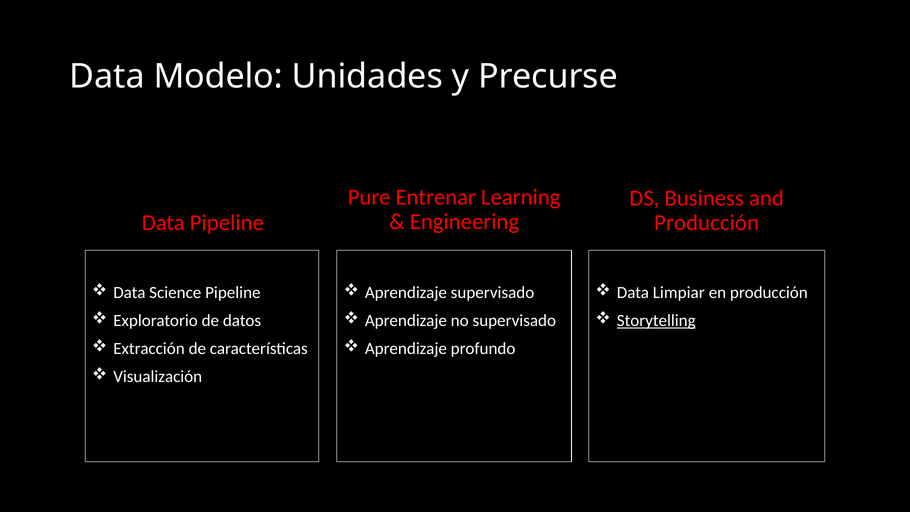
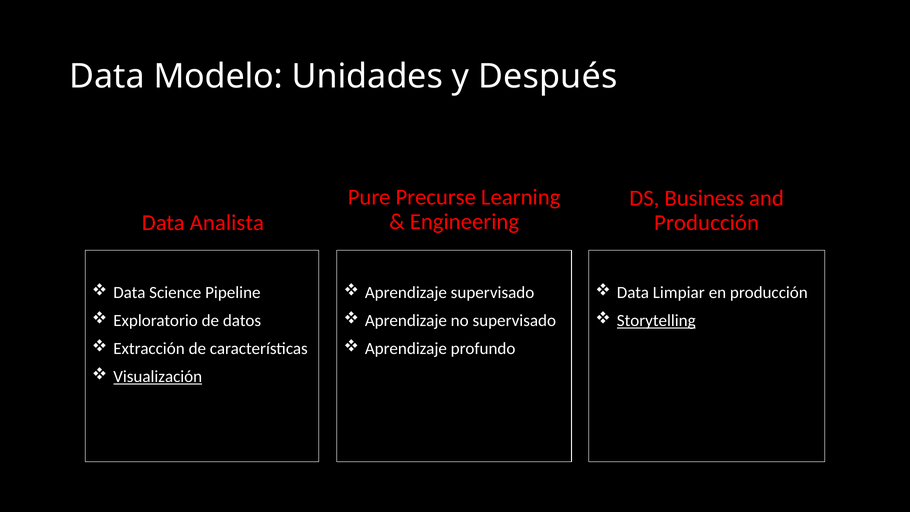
Precurse: Precurse -> Después (548, 76)
Entrenar: Entrenar -> Precurse (436, 197)
Data Pipeline: Pipeline -> Analista (227, 223)
Visualización underline: none -> present (158, 376)
